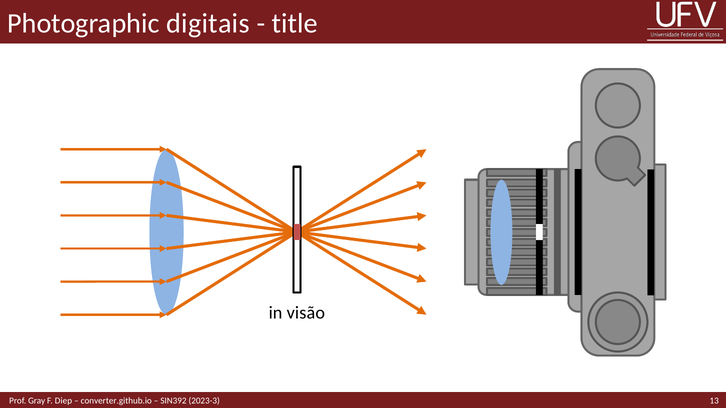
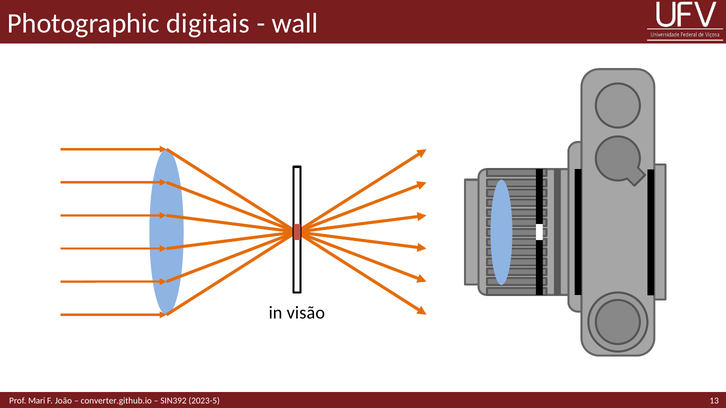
title: title -> wall (295, 23)
Gray: Gray -> Mari (37, 401)
Diep: Diep -> João (63, 401)
2023-3: 2023-3 -> 2023-5 (204, 401)
